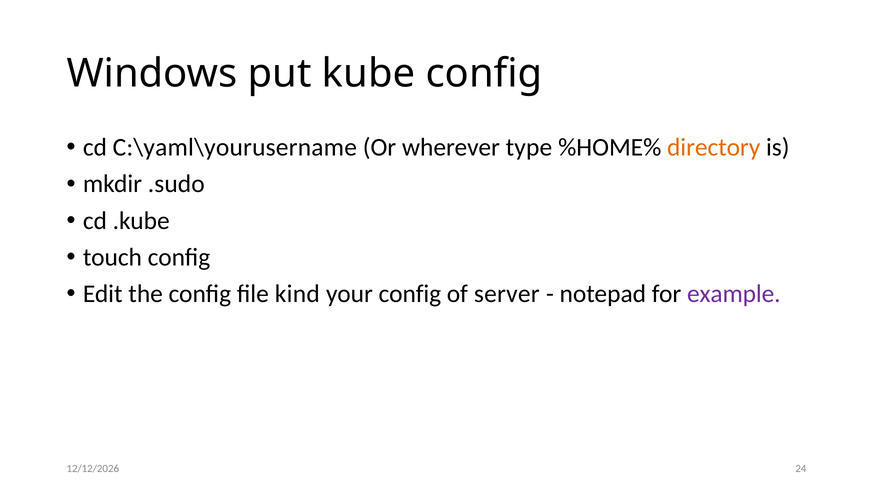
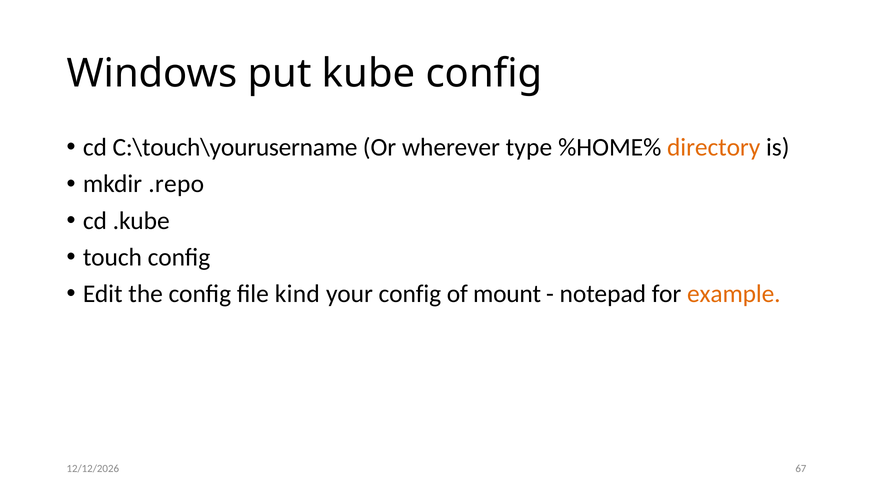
C:\yaml\yourusername: C:\yaml\yourusername -> C:\touch\yourusername (235, 148)
.sudo: .sudo -> .repo (176, 184)
server: server -> mount (507, 294)
example colour: purple -> orange (734, 294)
24: 24 -> 67 (801, 469)
